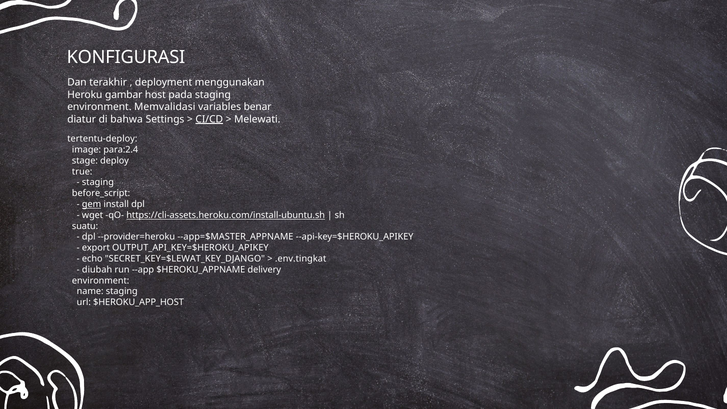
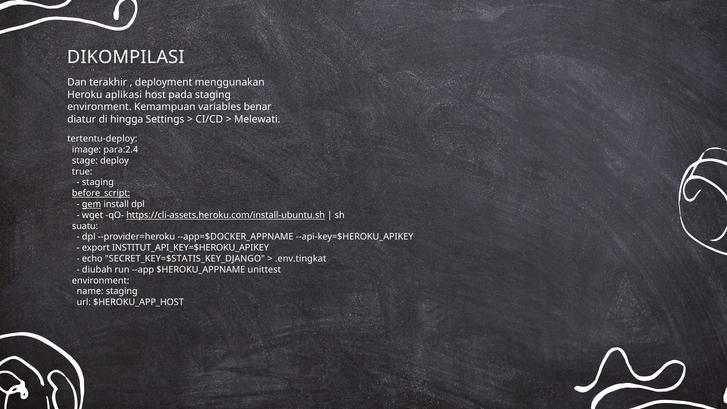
KONFIGURASI: KONFIGURASI -> DIKOMPILASI (126, 57)
gambar: gambar -> aplikasi (124, 95)
Memvalidasi: Memvalidasi -> Kemampuan (165, 107)
bahwa: bahwa -> hingga (127, 119)
CI/CD underline: present -> none (209, 119)
before_script underline: none -> present (101, 193)
--app=$MASTER_APPNAME: --app=$MASTER_APPNAME -> --app=$DOCKER_APPNAME (235, 237)
OUTPUT_API_KEY=$HEROKU_APIKEY: OUTPUT_API_KEY=$HEROKU_APIKEY -> INSTITUT_API_KEY=$HEROKU_APIKEY (190, 248)
SECRET_KEY=$LEWAT_KEY_DJANGO: SECRET_KEY=$LEWAT_KEY_DJANGO -> SECRET_KEY=$STATIS_KEY_DJANGO (185, 259)
delivery: delivery -> unittest (264, 270)
